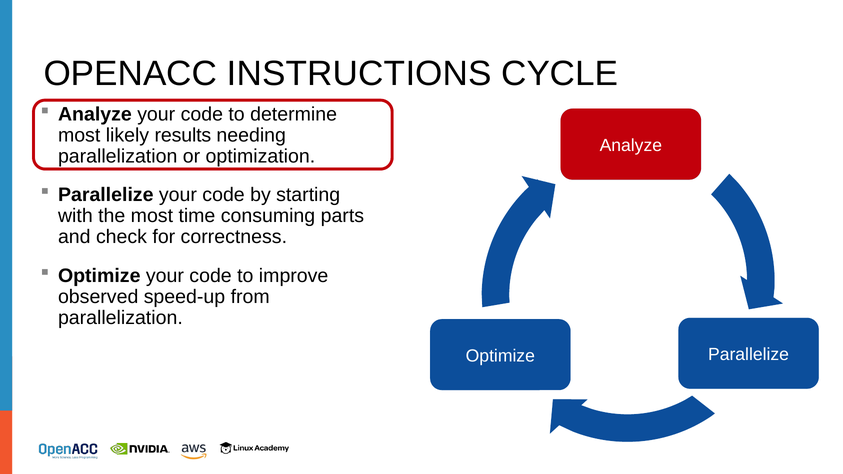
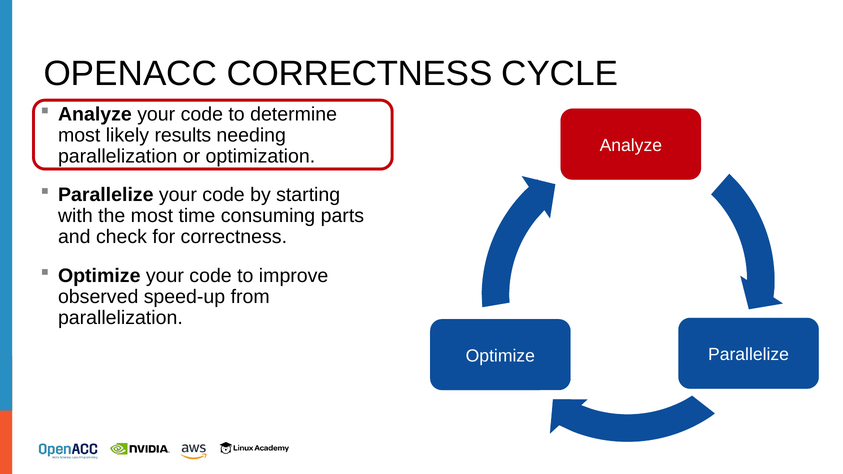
OPENACC INSTRUCTIONS: INSTRUCTIONS -> CORRECTNESS (360, 73)
